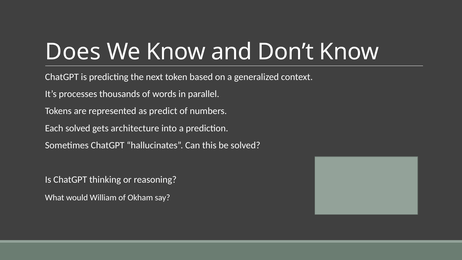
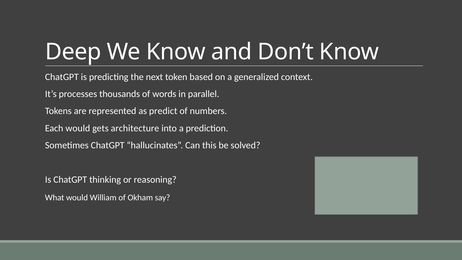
Does: Does -> Deep (73, 52)
Each solved: solved -> would (78, 128)
